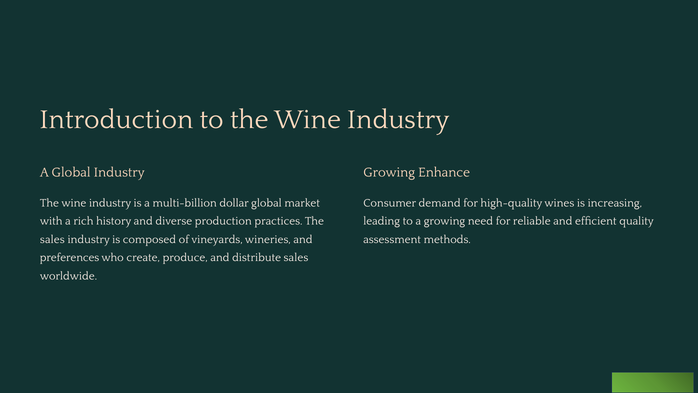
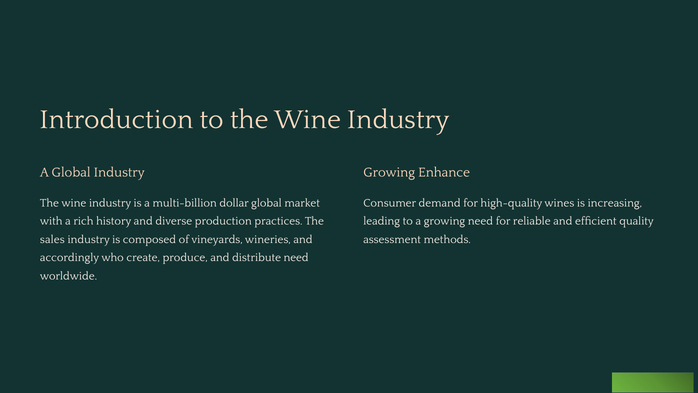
preferences: preferences -> accordingly (69, 257)
distribute sales: sales -> need (296, 257)
